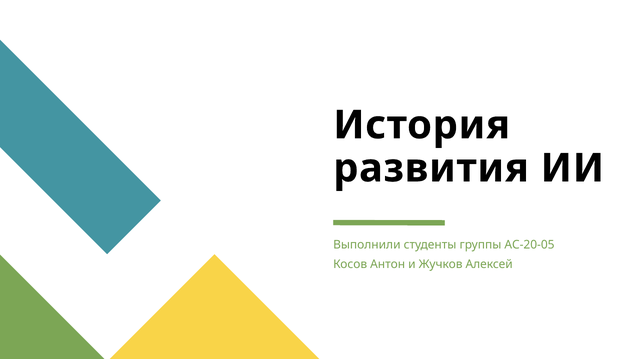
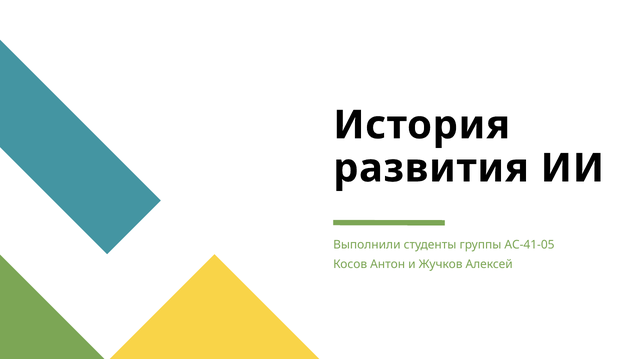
АС-20-05: АС-20-05 -> АС-41-05 (530, 244)
